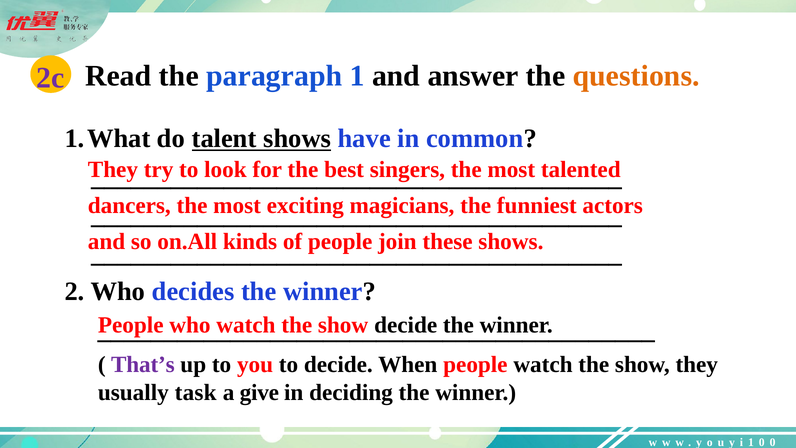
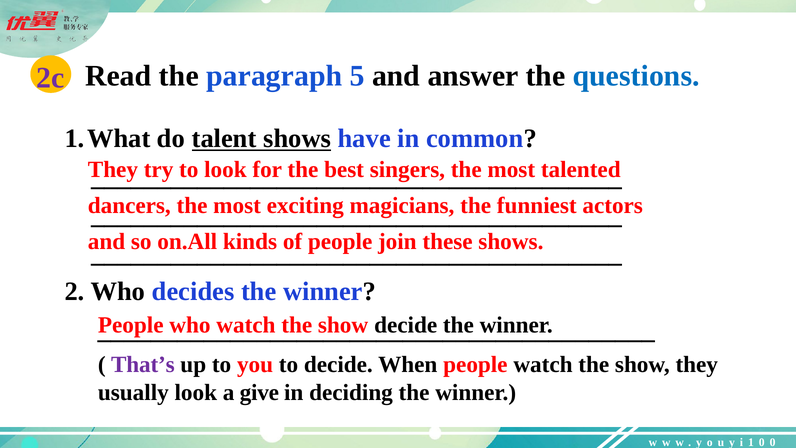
paragraph 1: 1 -> 5 (357, 76)
questions colour: orange -> blue (636, 76)
usually task: task -> look (196, 392)
